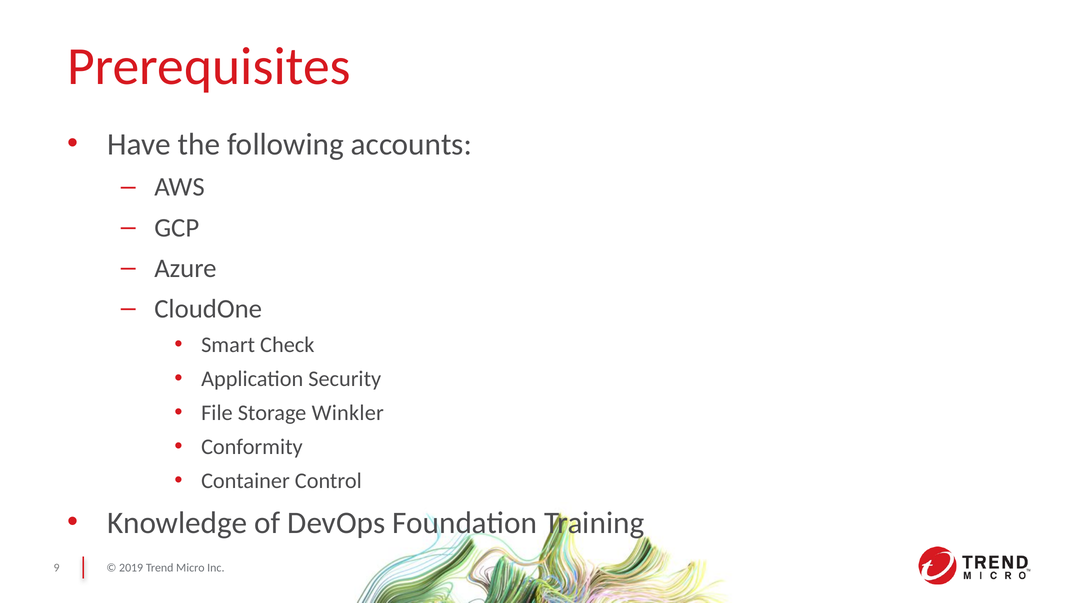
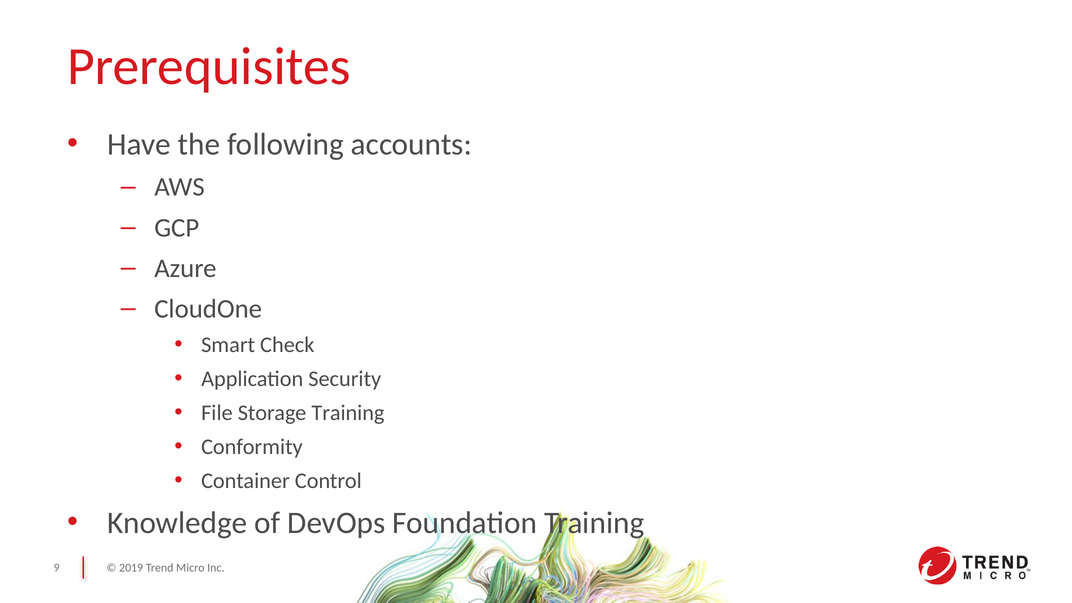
Storage Winkler: Winkler -> Training (348, 413)
